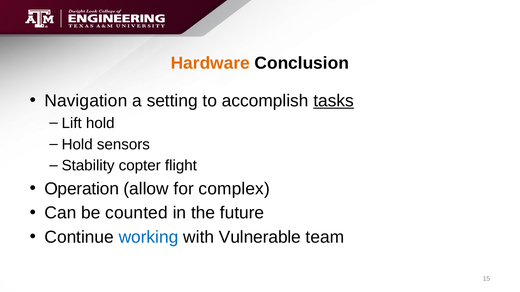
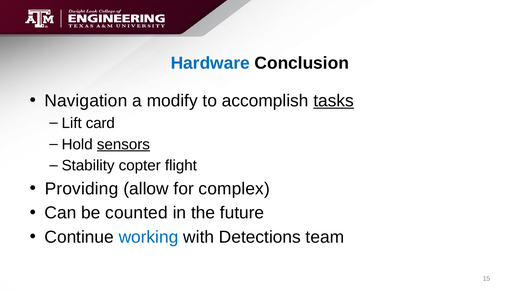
Hardware colour: orange -> blue (210, 63)
setting: setting -> modify (172, 101)
Lift hold: hold -> card (100, 123)
sensors underline: none -> present (123, 145)
Operation: Operation -> Providing (82, 189)
Vulnerable: Vulnerable -> Detections (260, 238)
